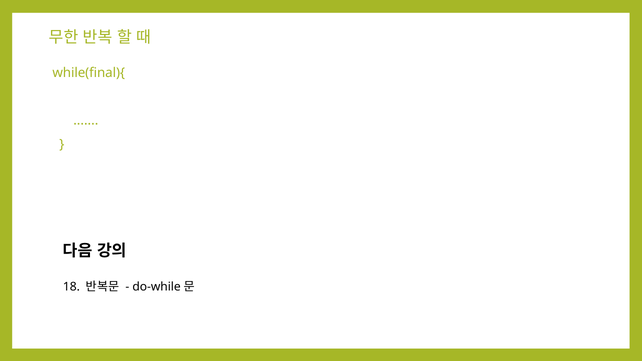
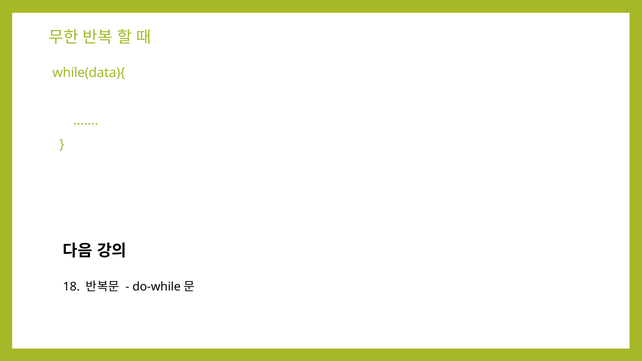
while(final){: while(final){ -> while(data){ (89, 73)
